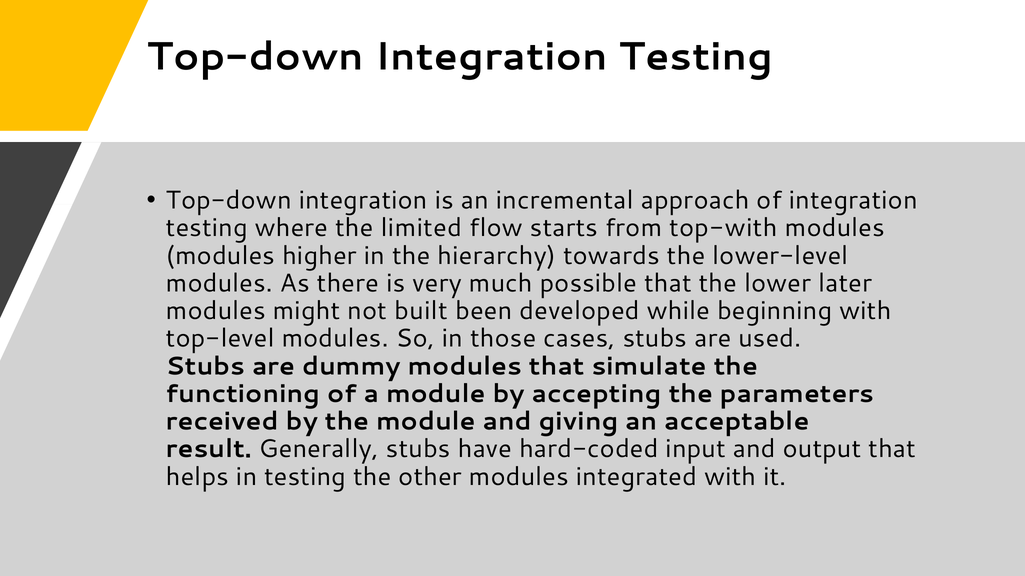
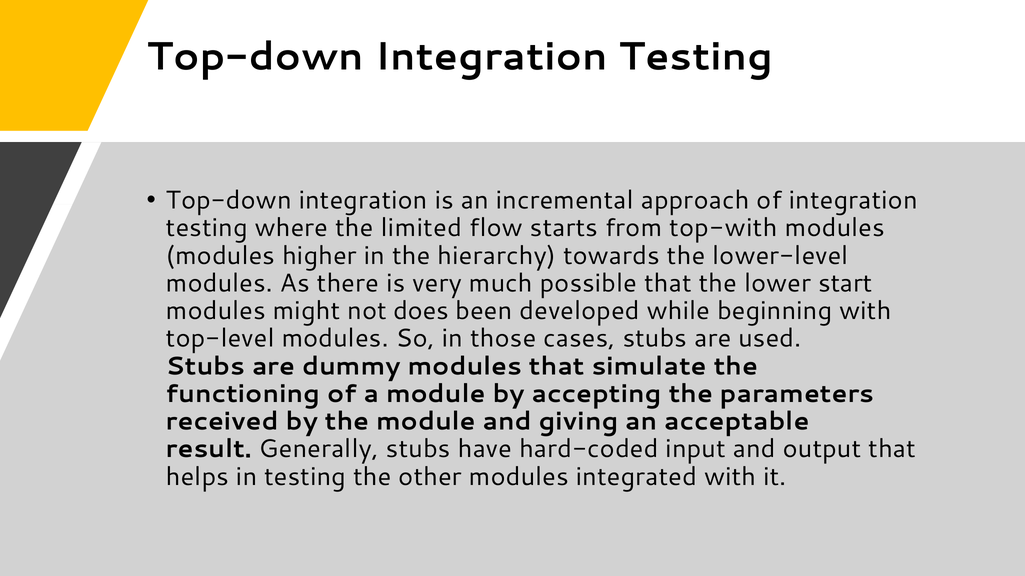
later: later -> start (845, 283)
built: built -> does (421, 311)
